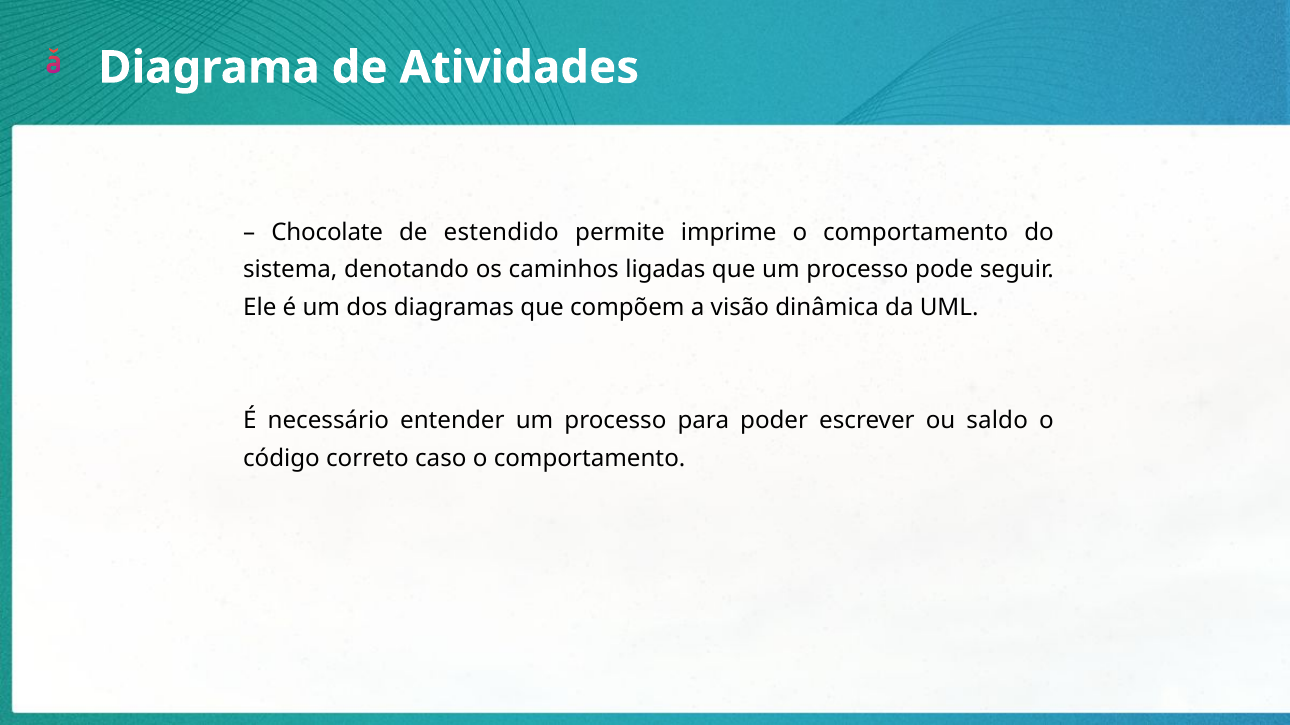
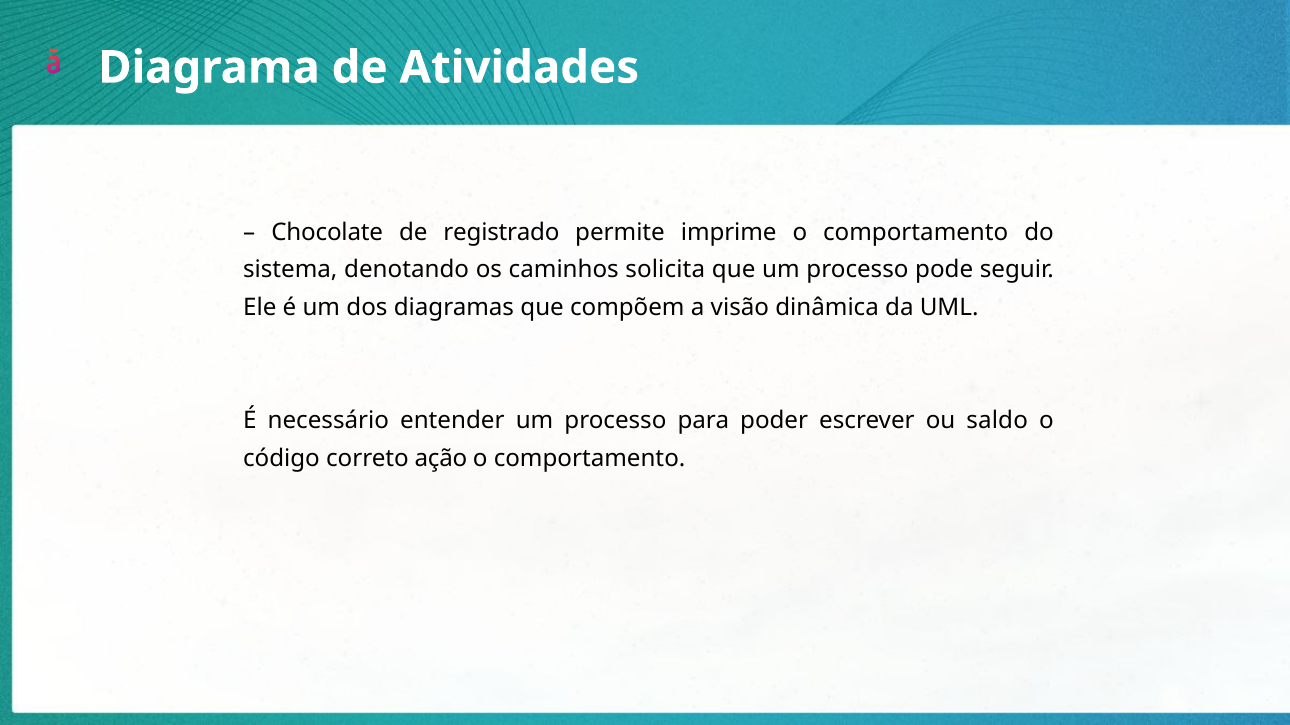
estendido: estendido -> registrado (501, 232)
ligadas: ligadas -> solicita (665, 270)
caso: caso -> ação (441, 459)
